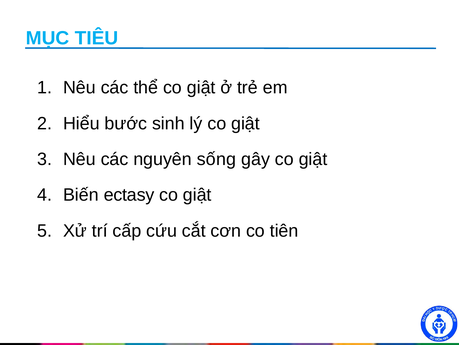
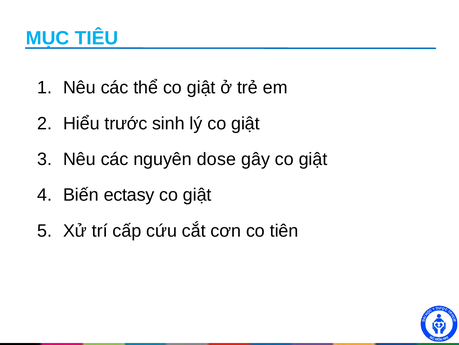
bước: bước -> trước (126, 123)
sống: sống -> dose (216, 159)
